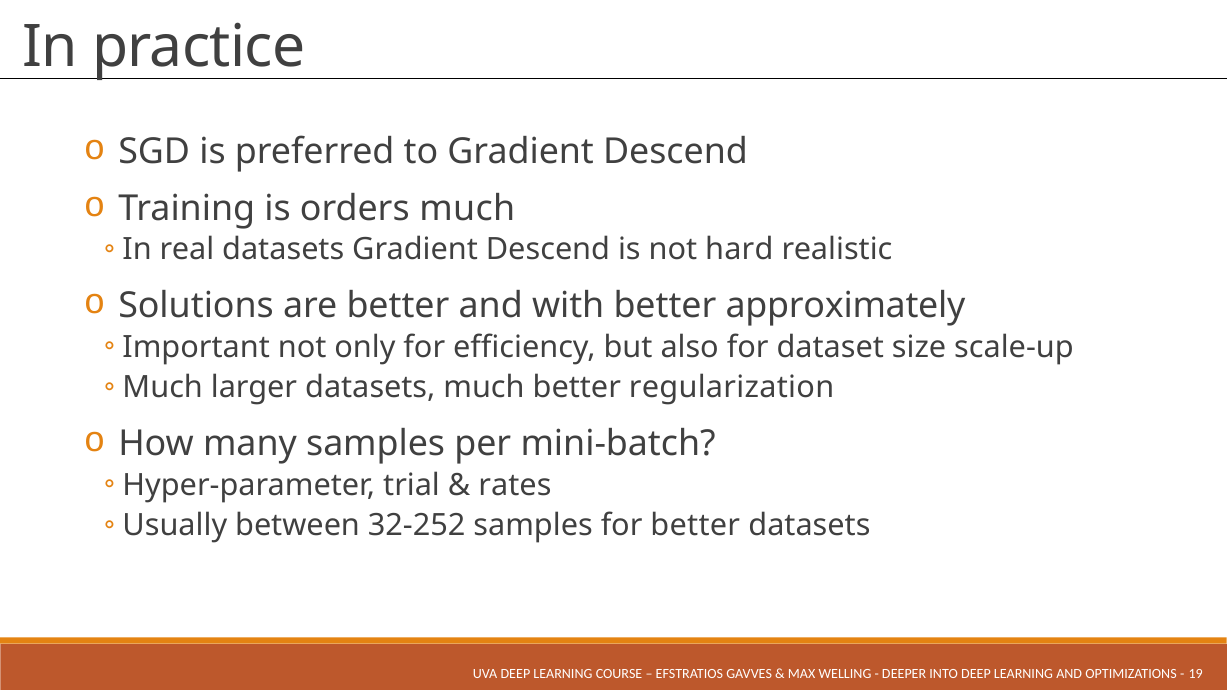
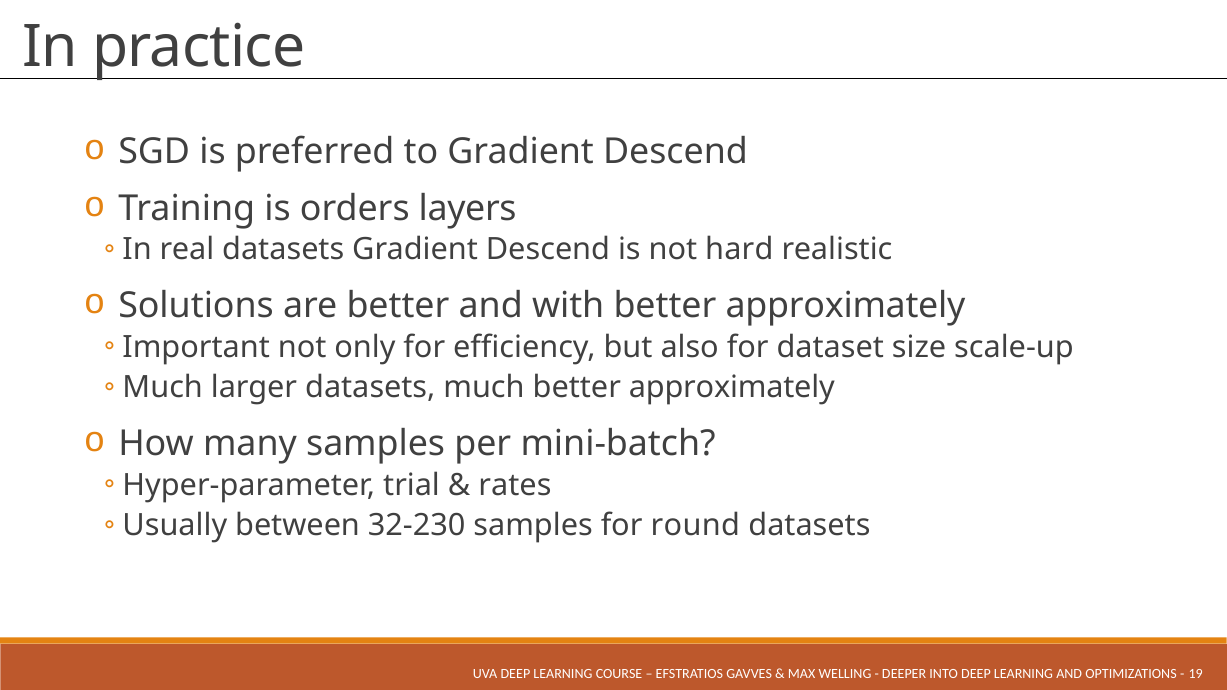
orders much: much -> layers (468, 209)
much better regularization: regularization -> approximately (732, 388)
32-252: 32-252 -> 32-230 (417, 526)
for better: better -> round (695, 526)
